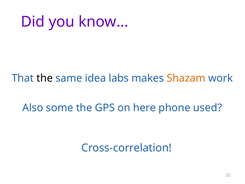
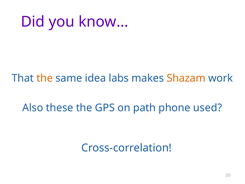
the colour: black -> orange (45, 78)
some: some -> these (60, 108)
here: here -> path (145, 108)
